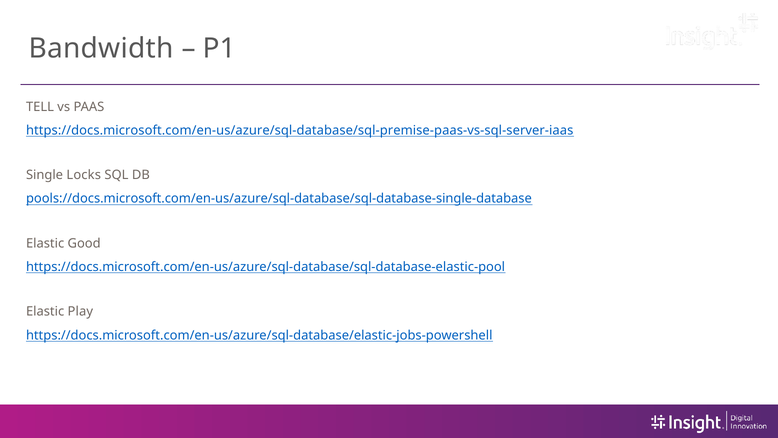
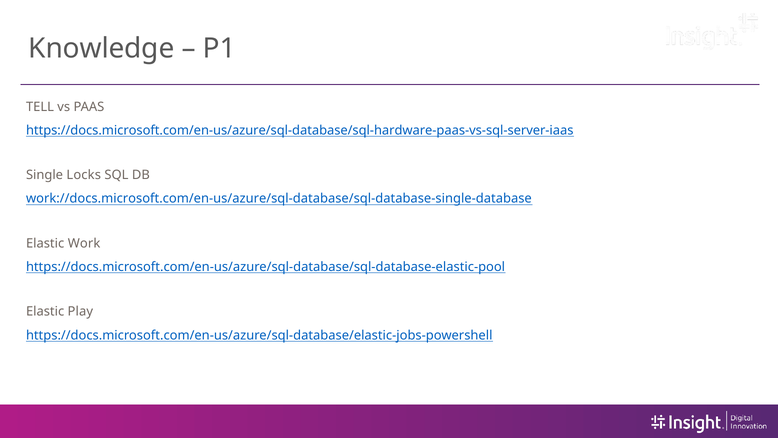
Bandwidth: Bandwidth -> Knowledge (101, 48)
https://docs.microsoft.com/en-us/azure/sql-database/sql-premise-paas-vs-sql-server-iaas: https://docs.microsoft.com/en-us/azure/sql-database/sql-premise-paas-vs-sql-server-iaas -> https://docs.microsoft.com/en-us/azure/sql-database/sql-hardware-paas-vs-sql-server-iaas (300, 130)
pools://docs.microsoft.com/en-us/azure/sql-database/sql-database-single-database: pools://docs.microsoft.com/en-us/azure/sql-database/sql-database-single-database -> work://docs.microsoft.com/en-us/azure/sql-database/sql-database-single-database (279, 199)
Good: Good -> Work (84, 243)
